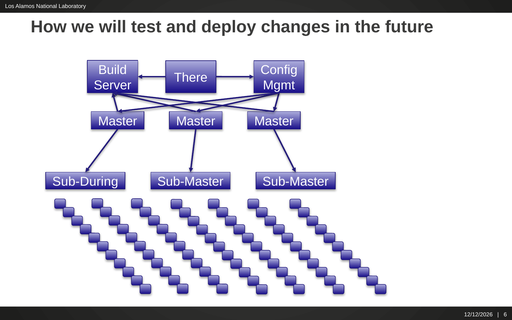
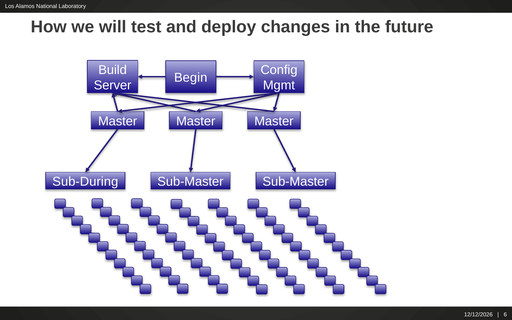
There: There -> Begin (191, 78)
